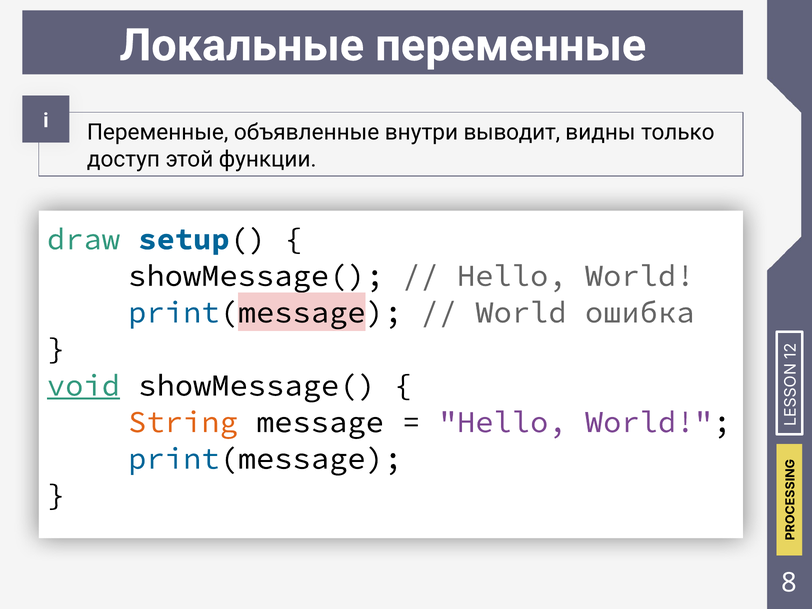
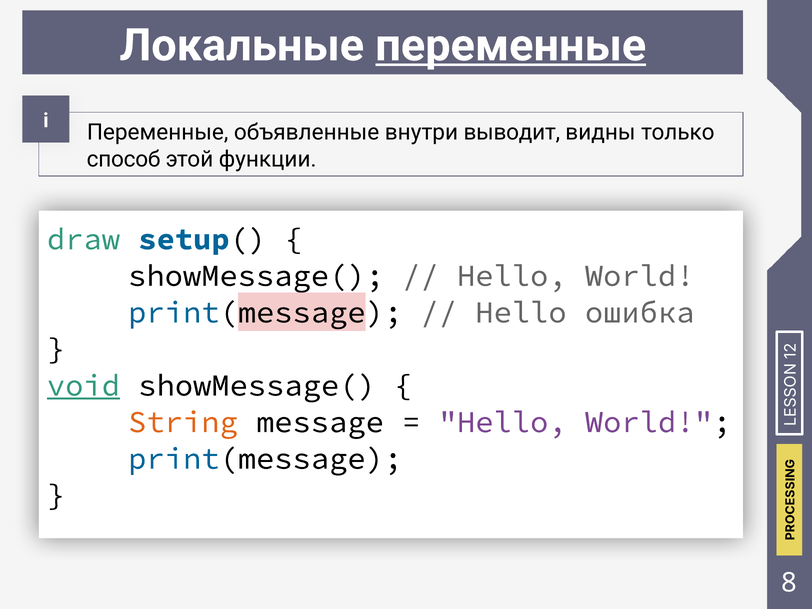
переменные underline: none -> present (511, 45)
доступ: доступ -> способ (124, 159)
World: World -> Hello (521, 312)
